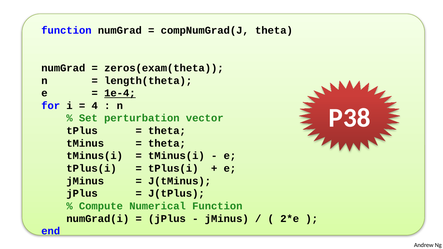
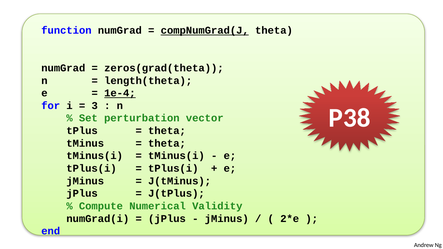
compNumGrad(J underline: none -> present (205, 30)
zeros(exam(theta: zeros(exam(theta -> zeros(grad(theta (164, 68)
4: 4 -> 3 (95, 106)
Numerical Function: Function -> Validity (217, 206)
